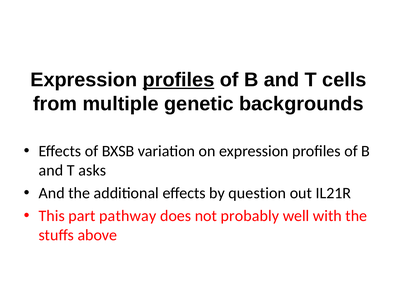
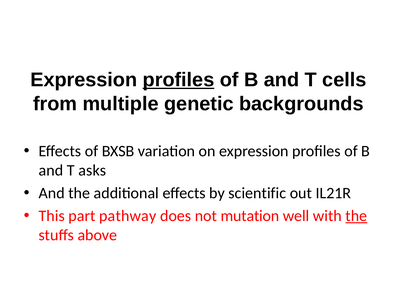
question: question -> scientific (257, 193)
probably: probably -> mutation (250, 216)
the underline: none -> present (356, 216)
